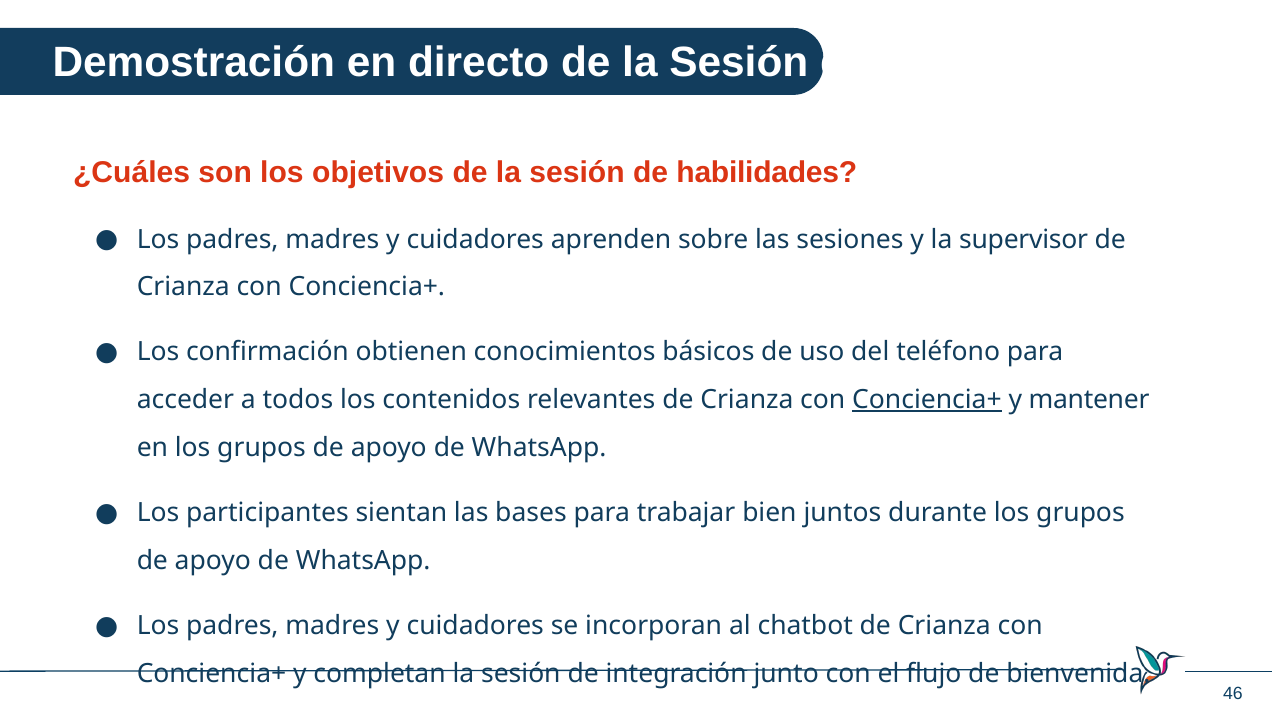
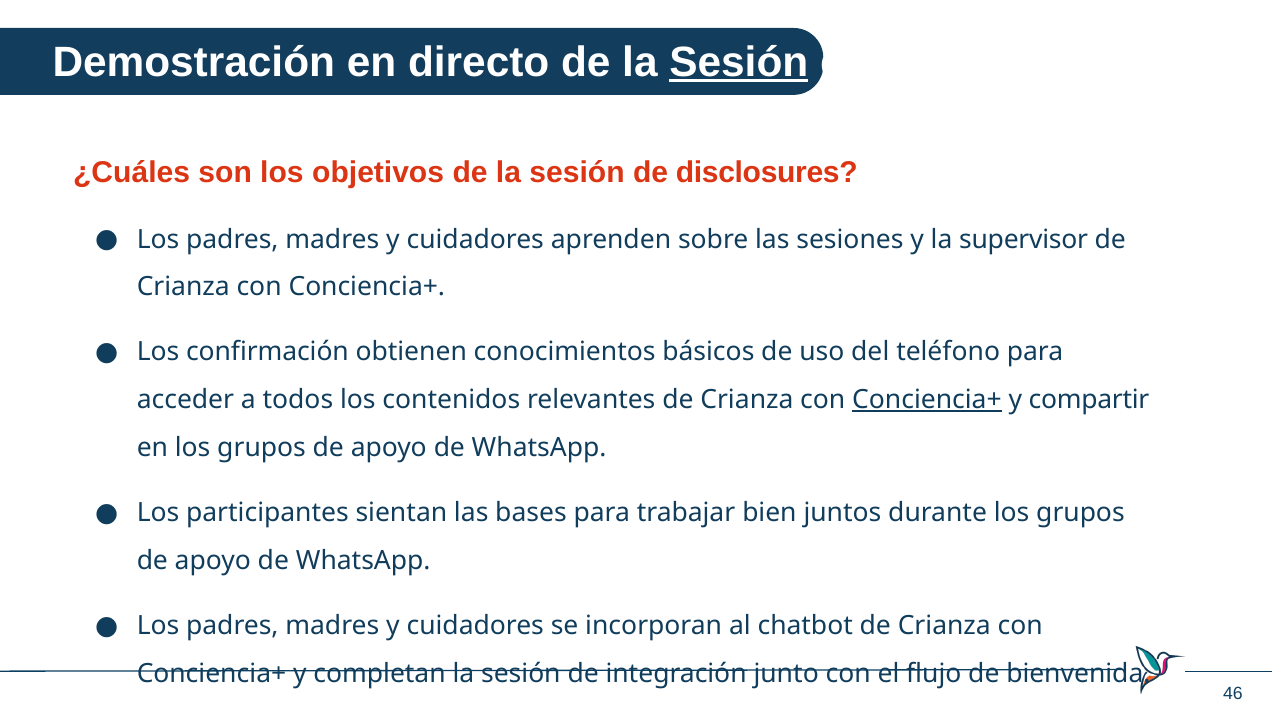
Sesión underline: none -> present (739, 62)
habilidades: habilidades -> disclosures (767, 172)
mantener: mantener -> compartir (1089, 400)
